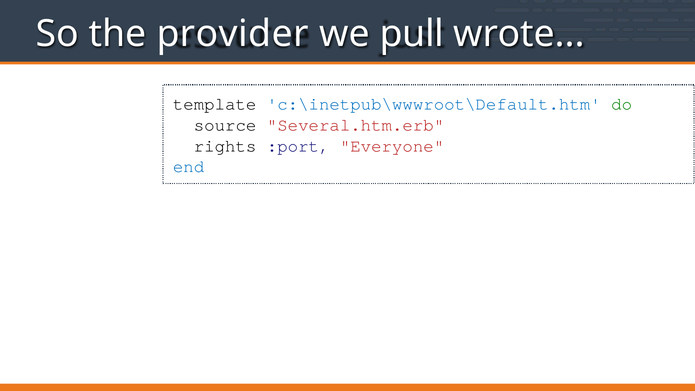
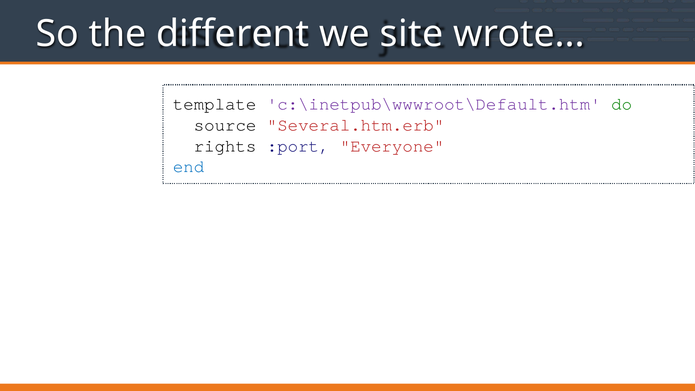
provider: provider -> different (233, 34)
pull: pull -> site (411, 34)
c:\inetpub\wwwroot\Default.htm colour: blue -> purple (434, 104)
